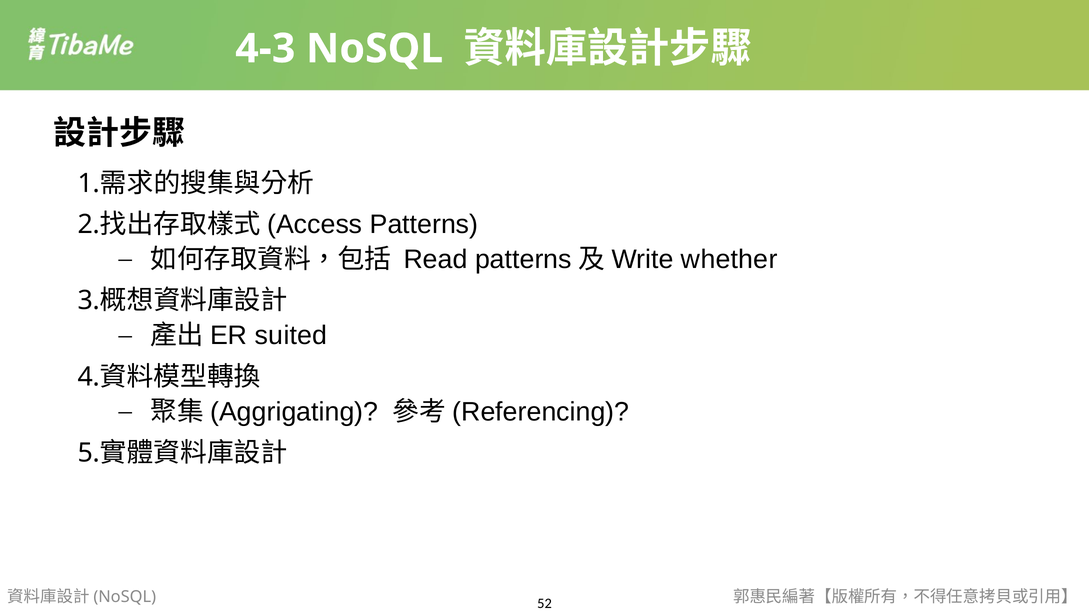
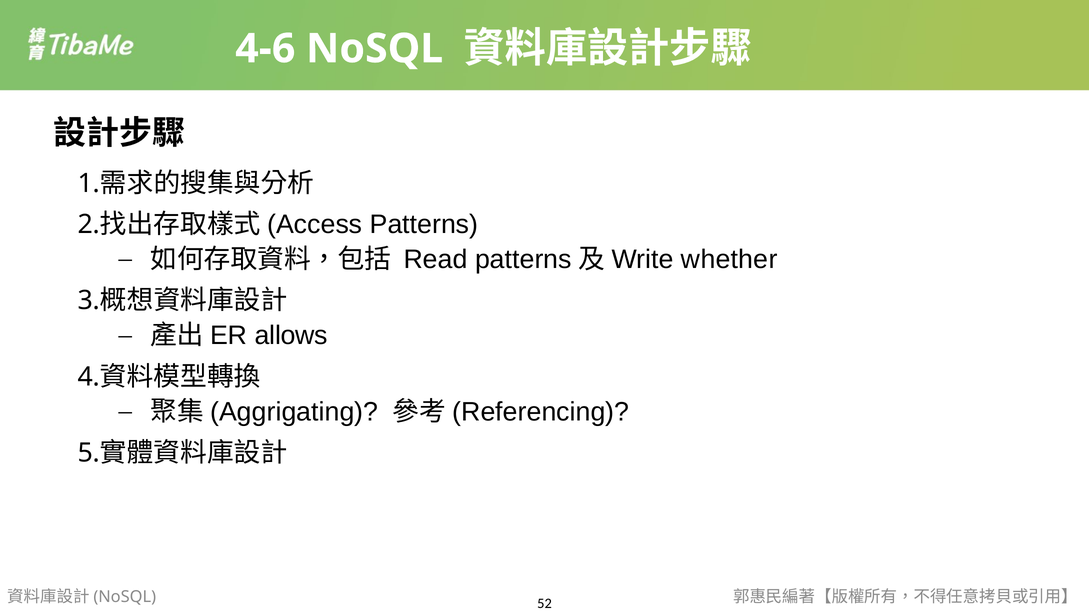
4-3: 4-3 -> 4-6 (265, 49)
suited: suited -> allows (291, 336)
